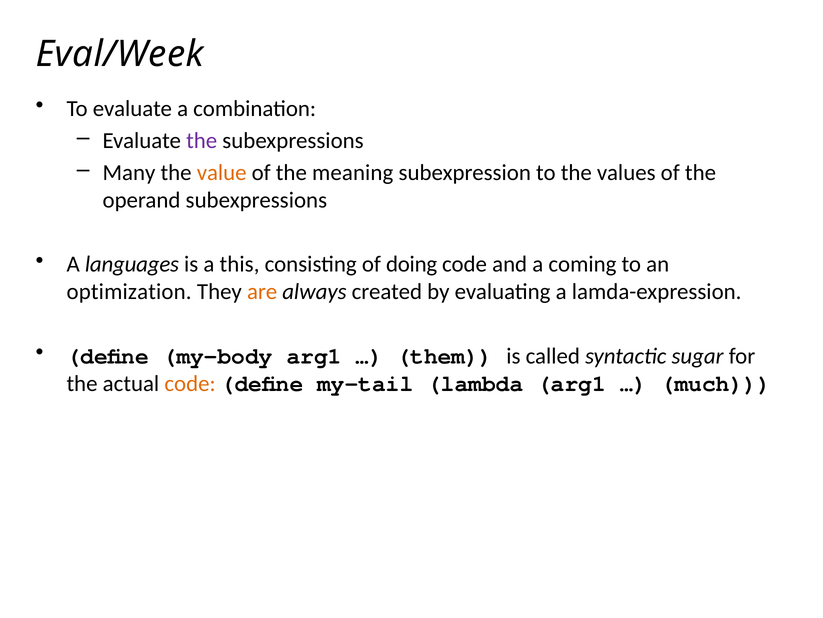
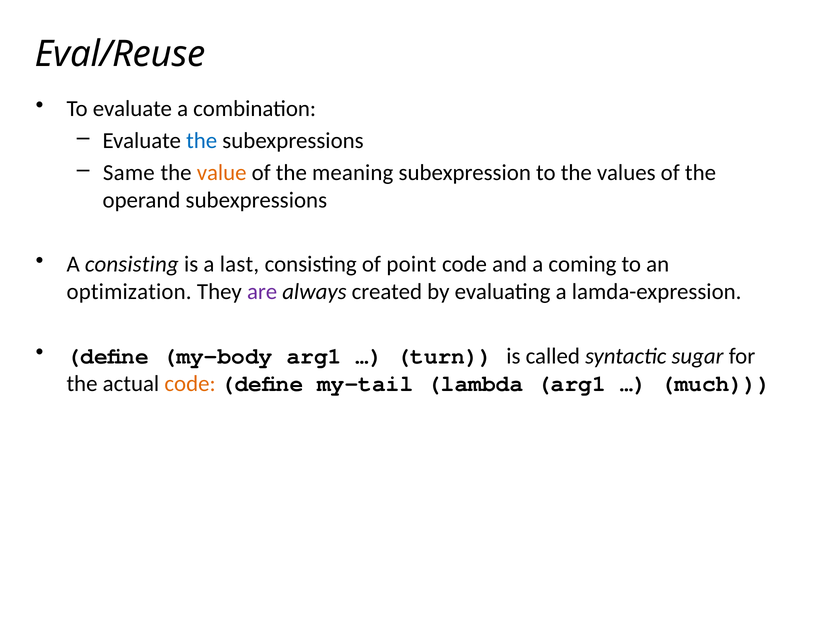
Eval/Week: Eval/Week -> Eval/Reuse (120, 54)
the colour: purple -> blue (202, 141)
Many: Many -> Same (129, 173)
A languages: languages -> consisting (132, 264)
this: this -> last (239, 264)
doing: doing -> point (411, 264)
are colour: orange -> purple (262, 292)
them: them -> turn (445, 356)
